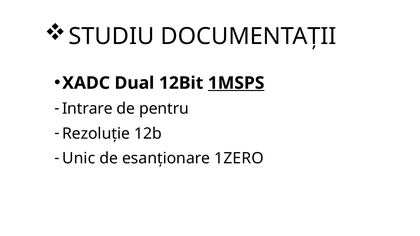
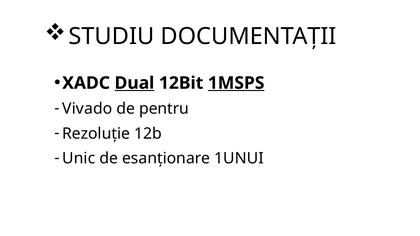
Dual underline: none -> present (134, 83)
Intrare: Intrare -> Vivado (87, 109)
1ZERO: 1ZERO -> 1UNUI (239, 159)
